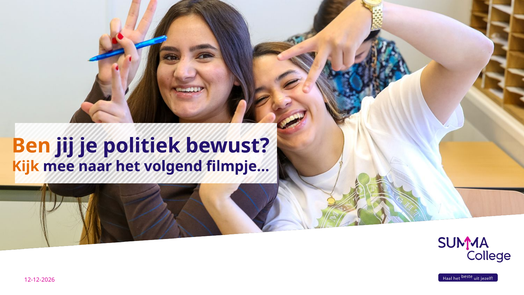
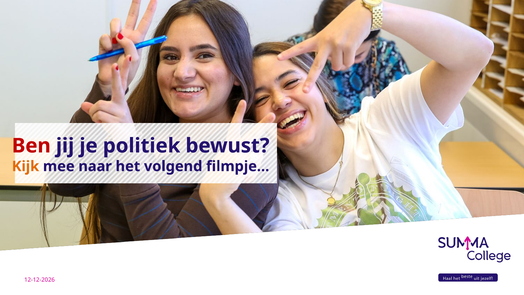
Ben colour: orange -> red (31, 146)
